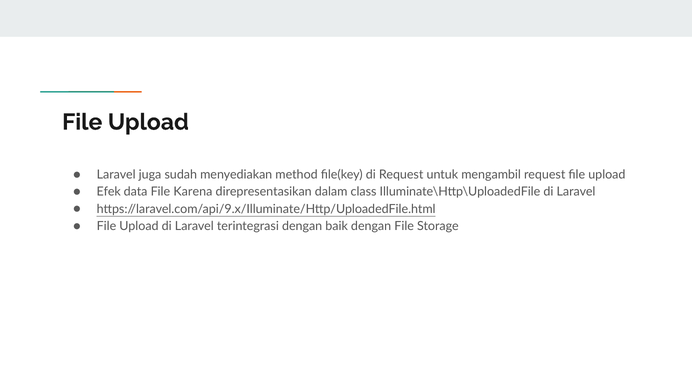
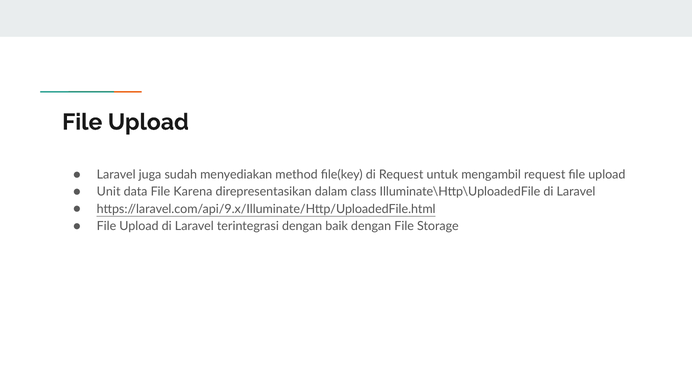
Efek: Efek -> Unit (109, 192)
